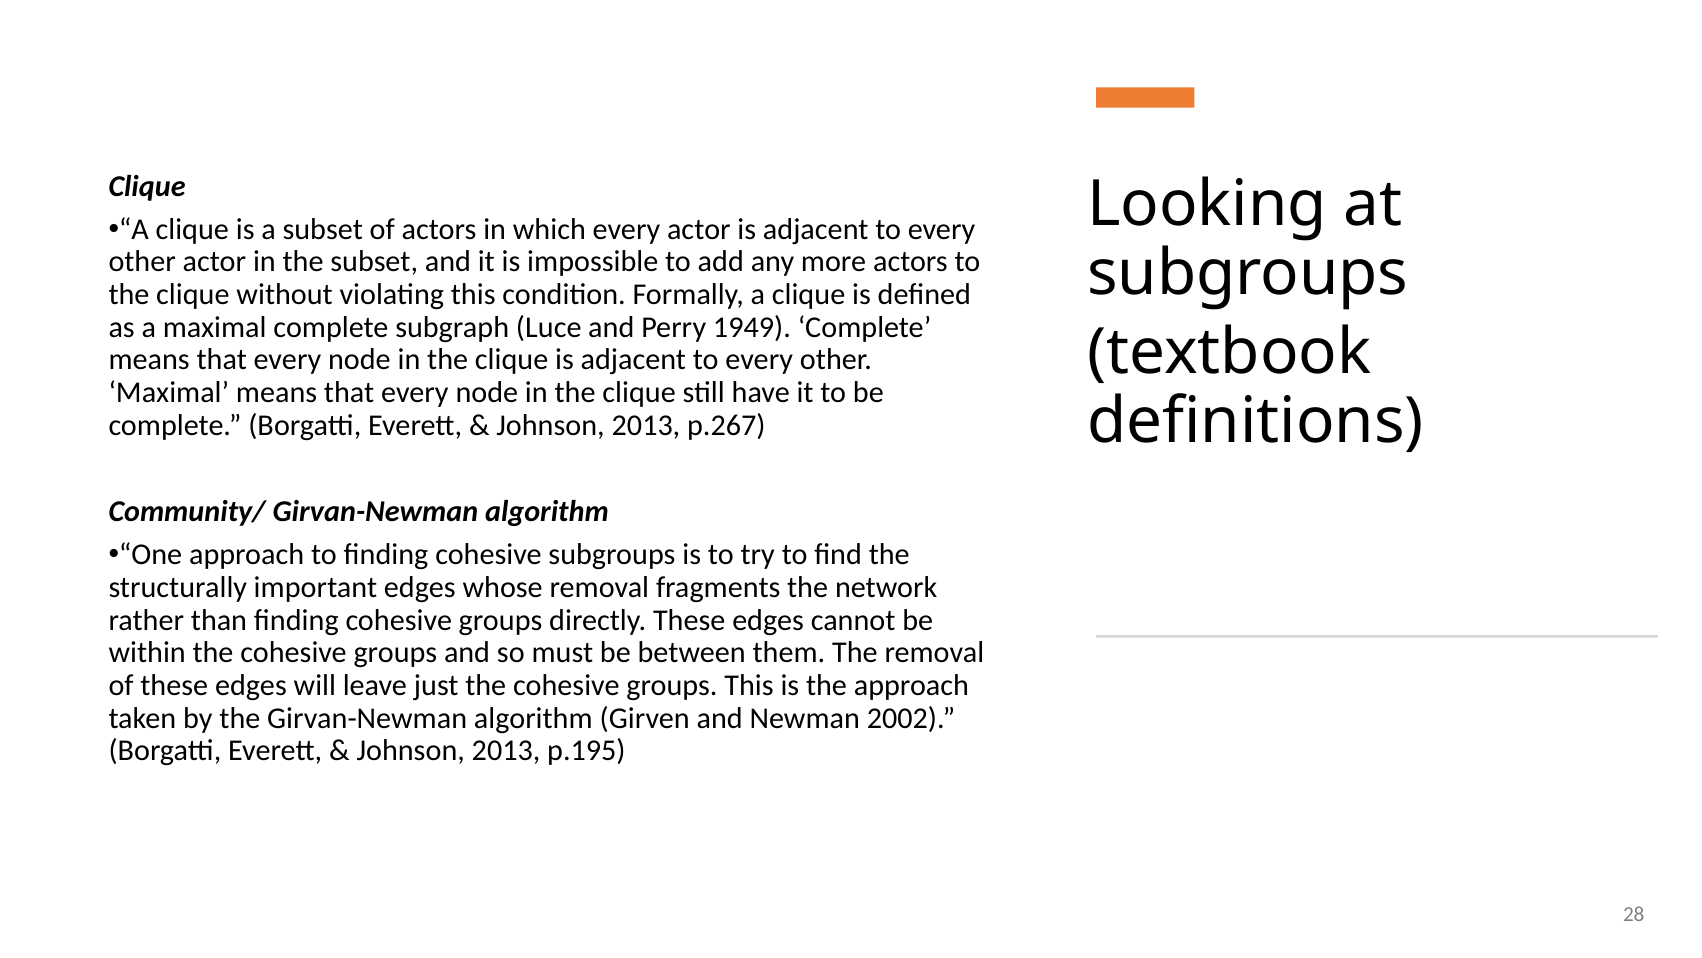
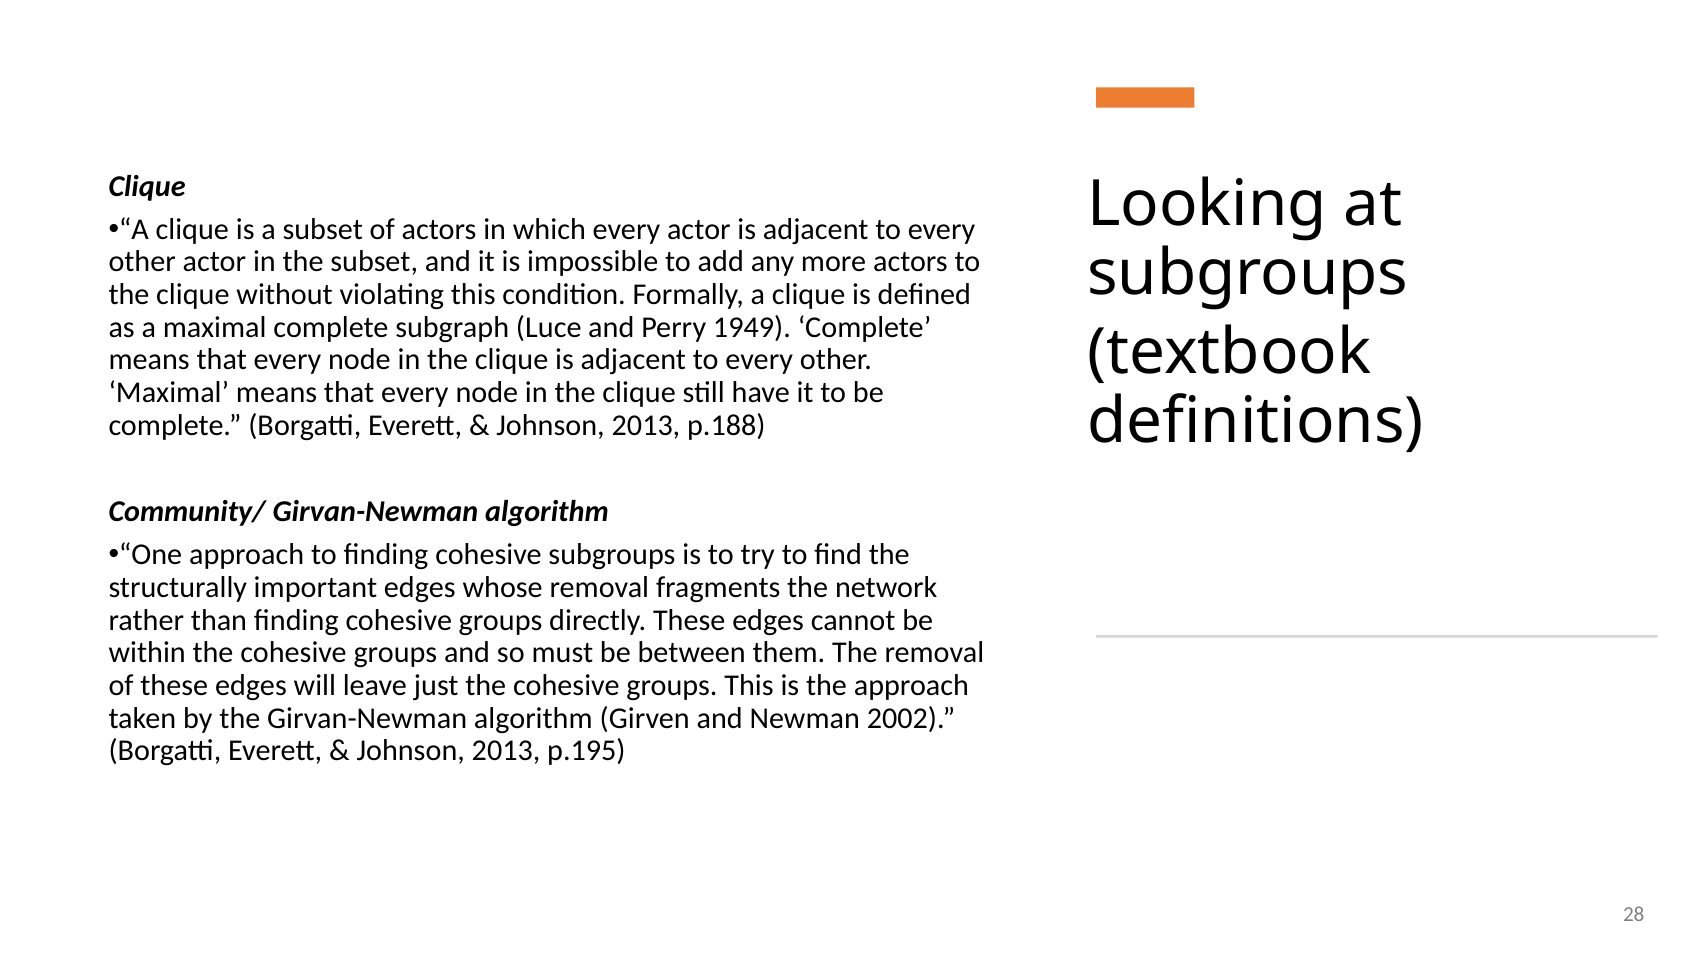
p.267: p.267 -> p.188 (726, 425)
